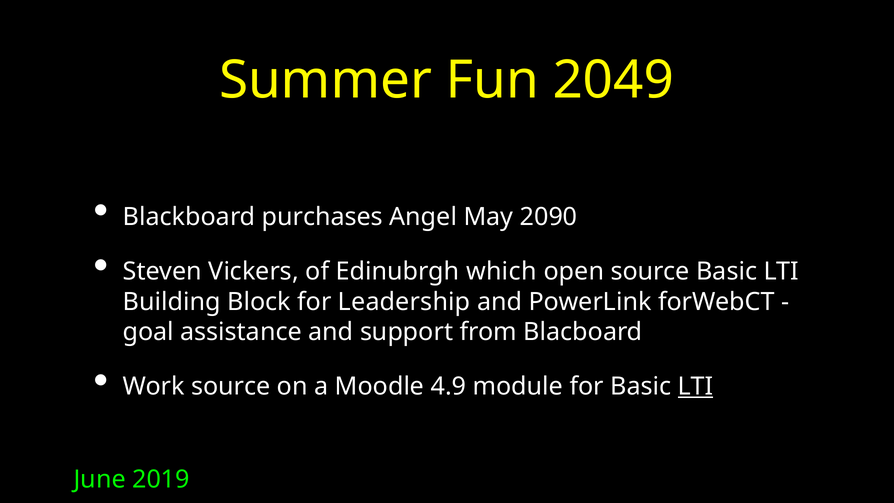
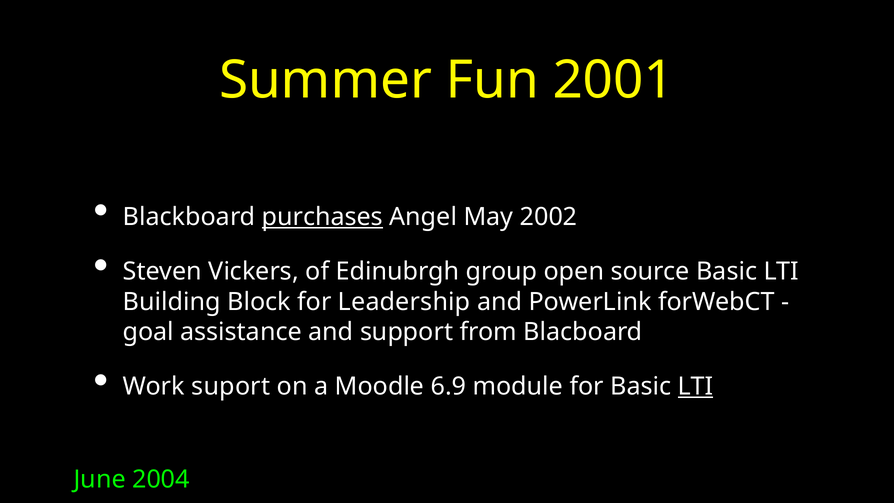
2049: 2049 -> 2001 (613, 80)
purchases underline: none -> present (322, 217)
2090: 2090 -> 2002 (549, 217)
which: which -> group (502, 272)
Work source: source -> suport (231, 387)
4.9: 4.9 -> 6.9 (448, 387)
2019: 2019 -> 2004 (161, 479)
